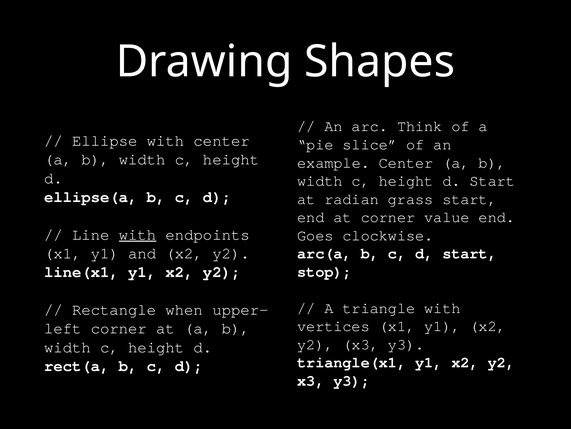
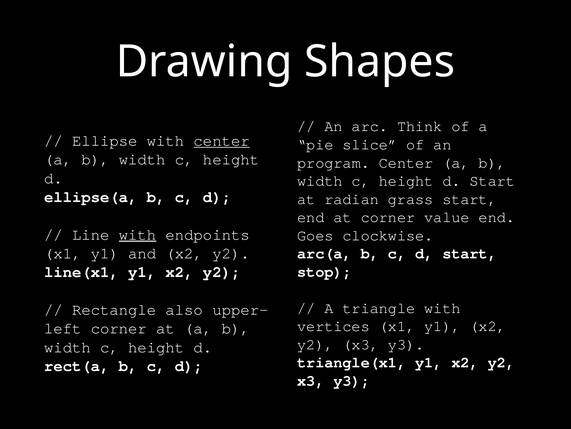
center underline: none -> present (222, 140)
example: example -> program (334, 162)
when: when -> also (184, 309)
